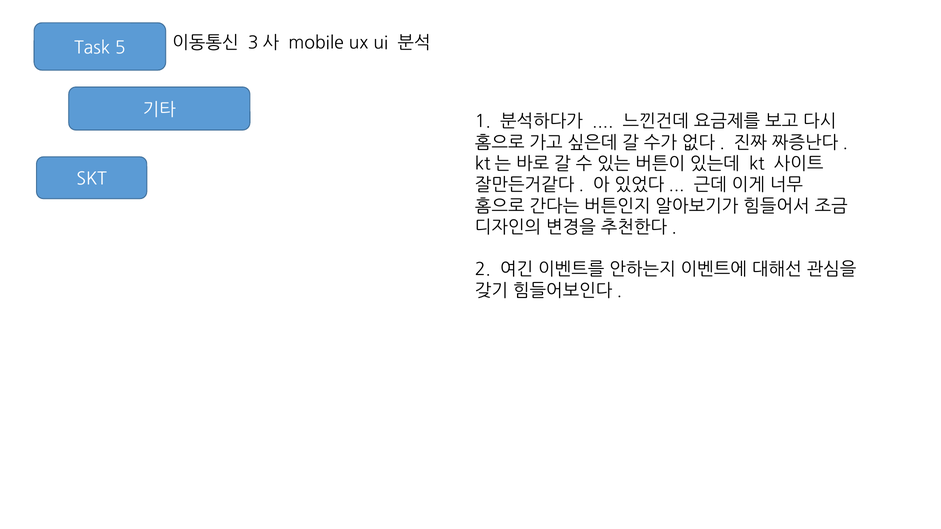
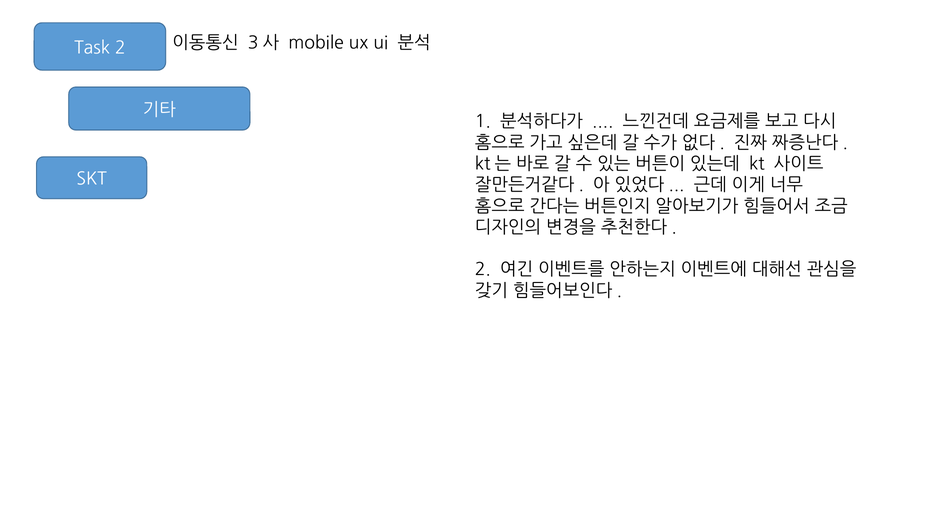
Task 5: 5 -> 2 (120, 48)
